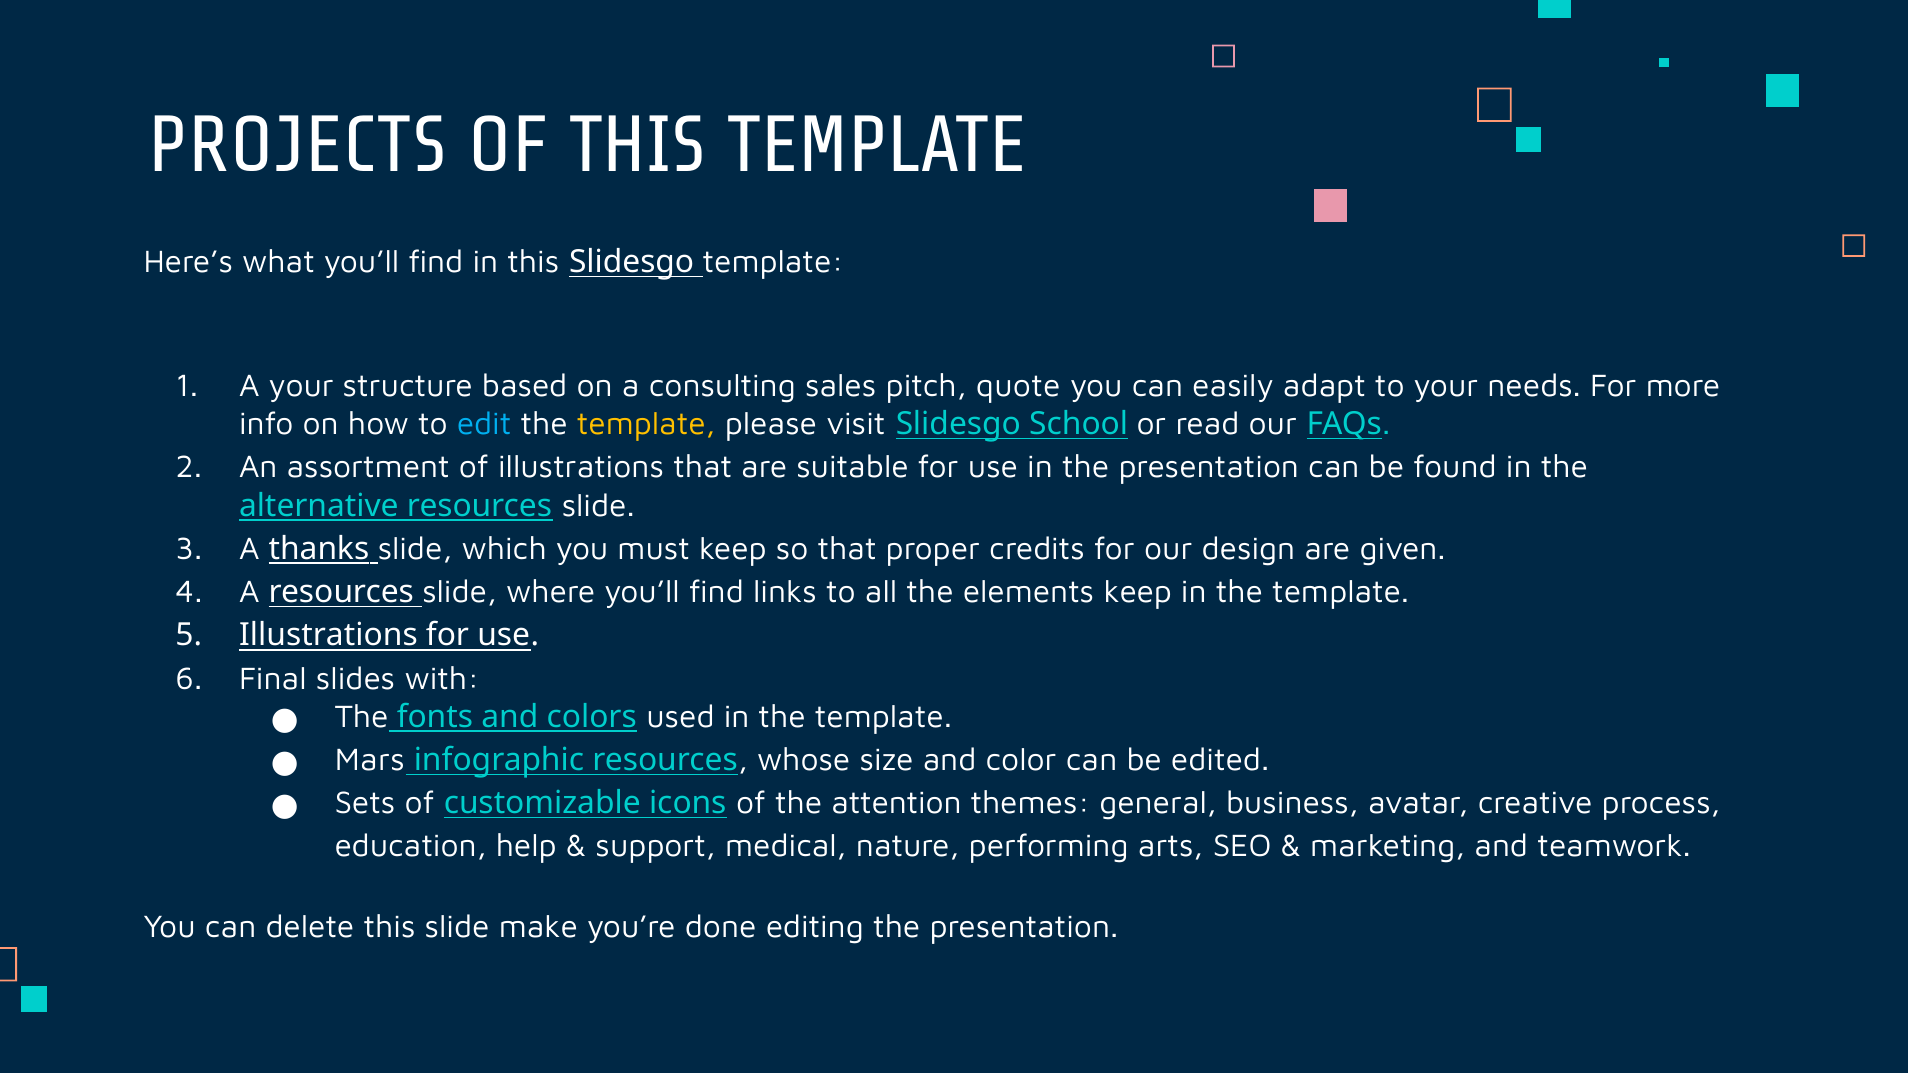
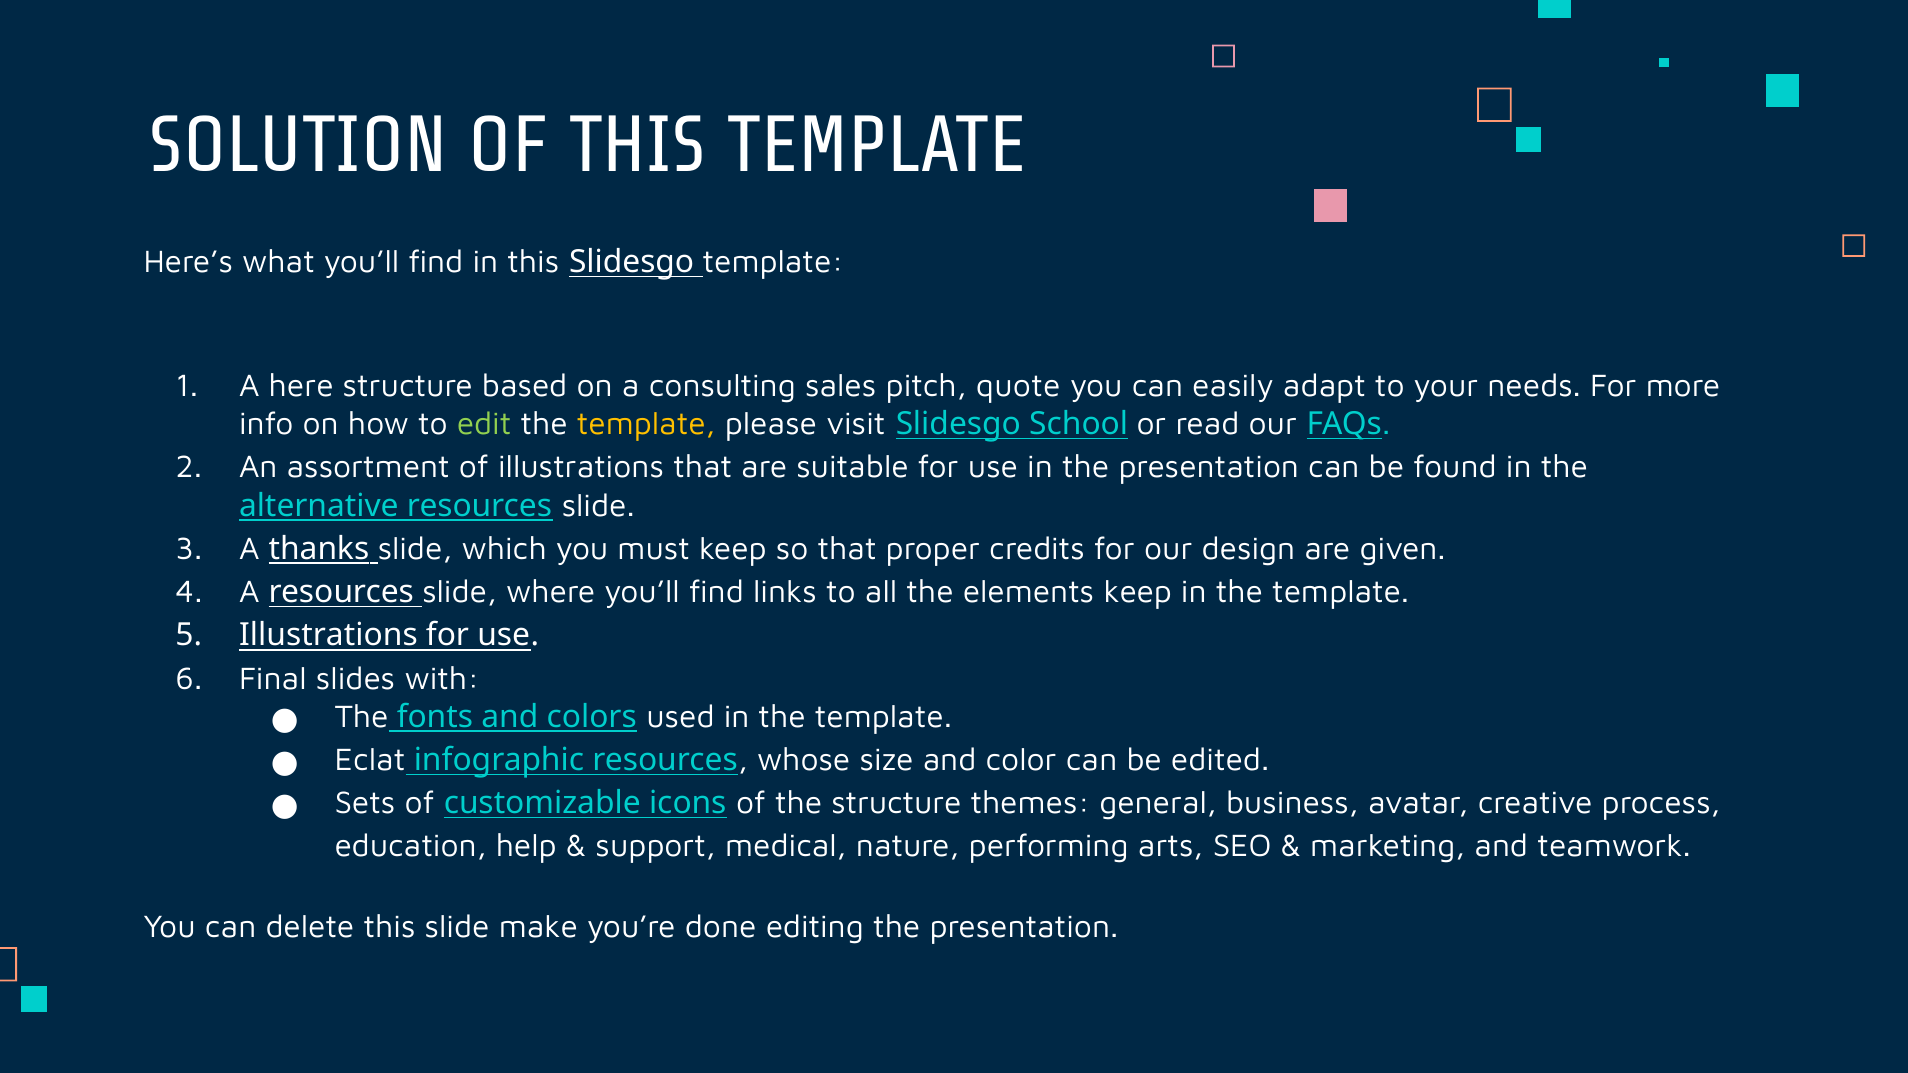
PROJECTS: PROJECTS -> SOLUTION (298, 145)
A your: your -> here (301, 386)
edit colour: light blue -> light green (484, 424)
Mars: Mars -> Eclat (370, 760)
the attention: attention -> structure (896, 803)
